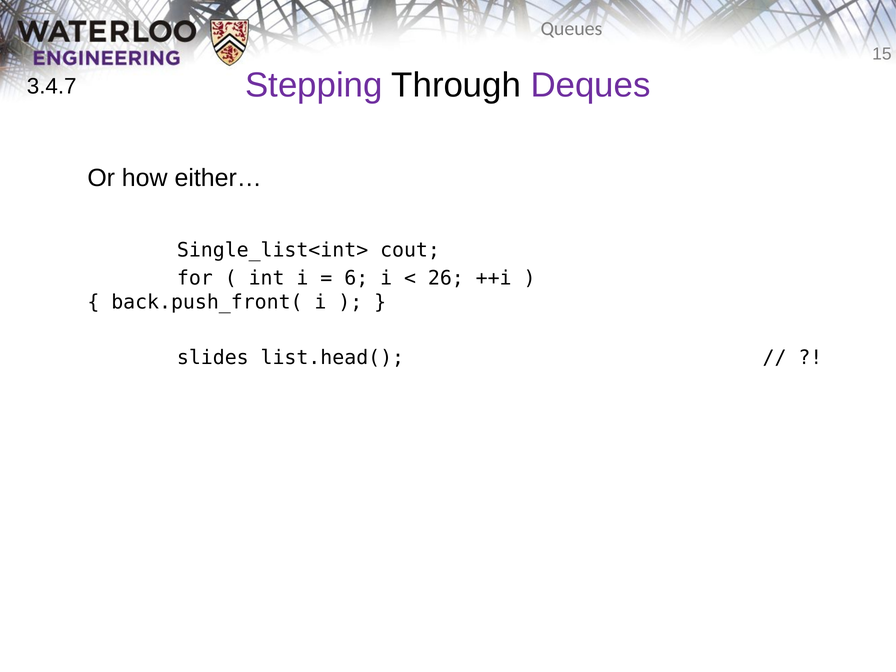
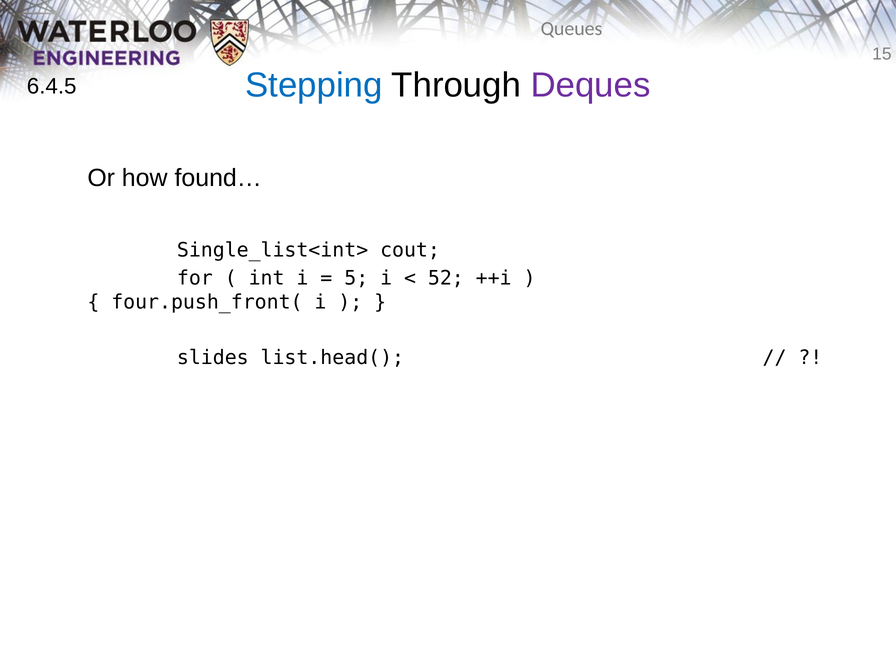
Stepping colour: purple -> blue (314, 85)
3.4.7: 3.4.7 -> 6.4.5 (52, 86)
either…: either… -> found… (218, 178)
6: 6 -> 5 (356, 278)
26: 26 -> 52 (446, 278)
back.push_front(: back.push_front( -> four.push_front( (207, 302)
